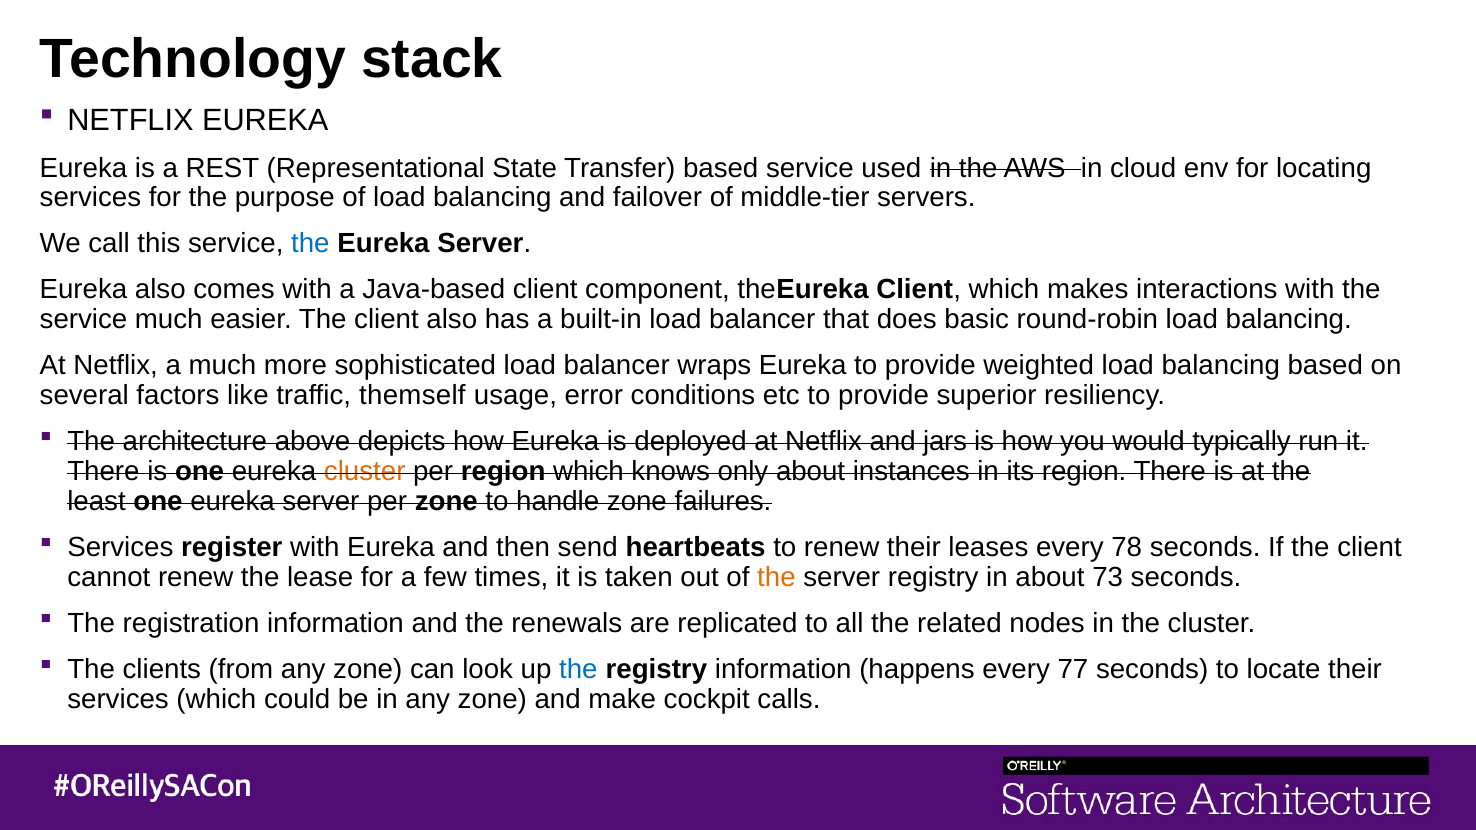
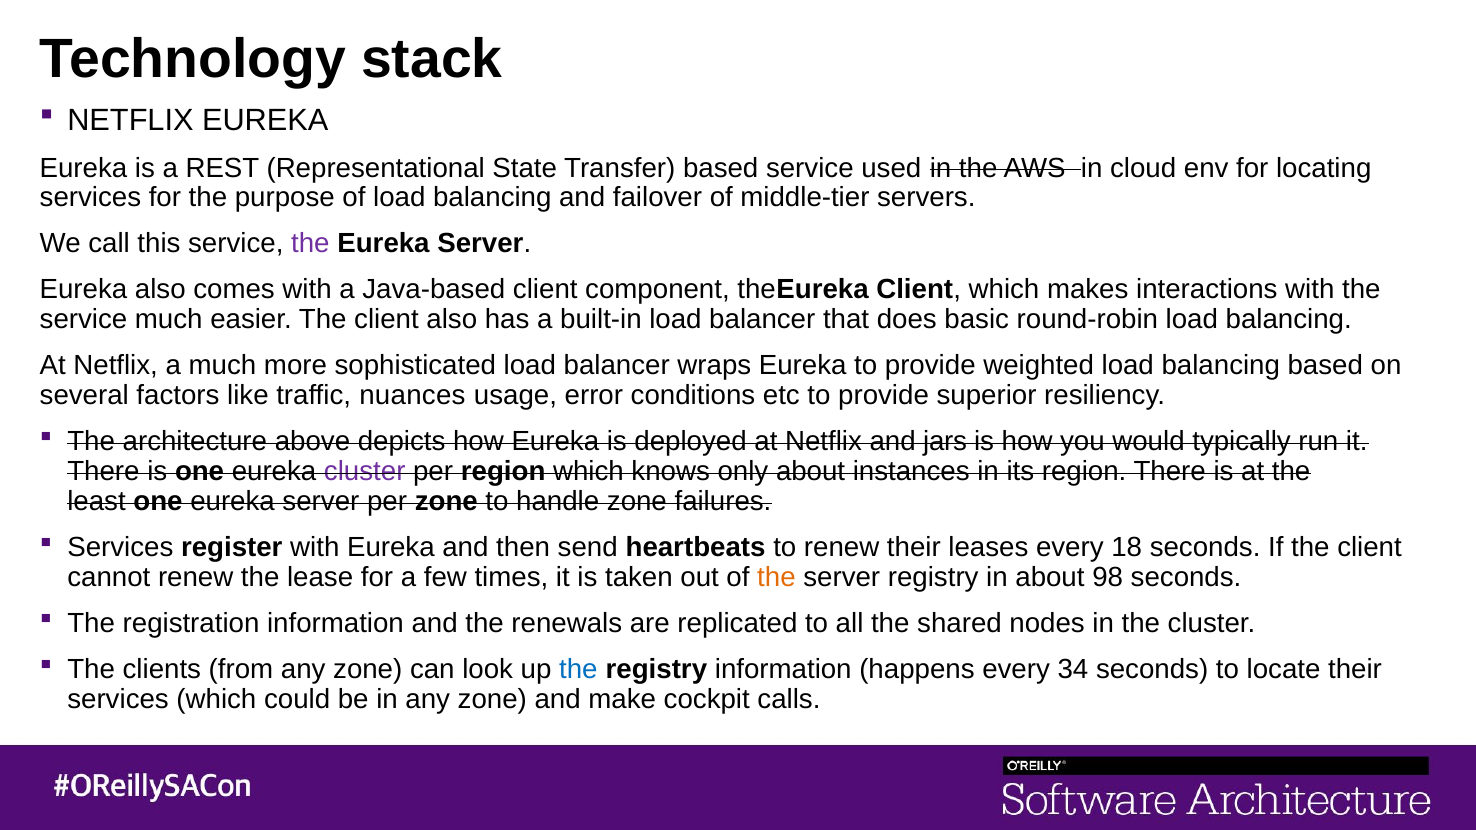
the colour: blue -> purple (310, 244)
themself: themself -> nuances (412, 396)
cluster colour: orange -> purple (365, 472)
78: 78 -> 18 (1127, 548)
73: 73 -> 98 (1108, 578)
related: related -> shared (959, 624)
77: 77 -> 34 (1073, 670)
